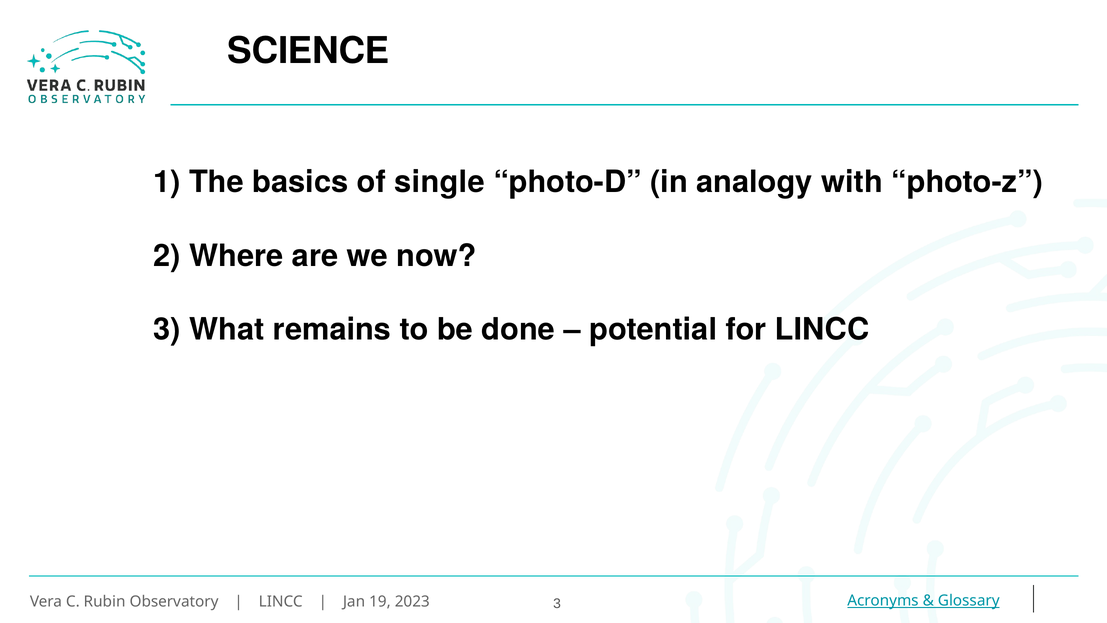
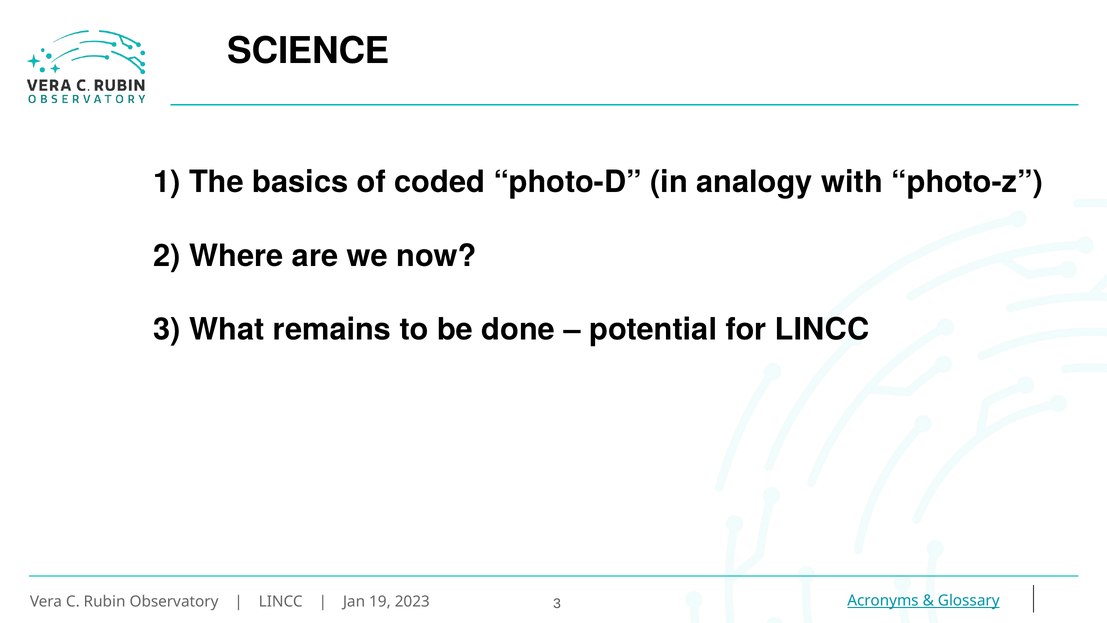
single: single -> coded (440, 182)
